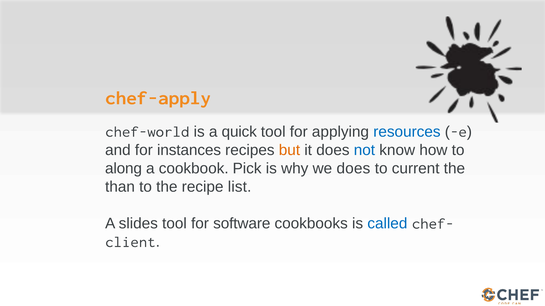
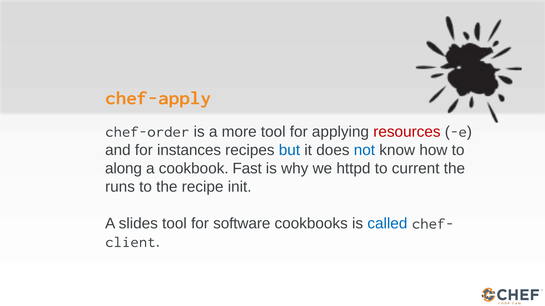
chef-world: chef-world -> chef-order (147, 132)
quick: quick -> more (239, 132)
resources colour: blue -> red (407, 132)
but colour: orange -> blue (289, 150)
Pick: Pick -> Fast (247, 169)
we does: does -> httpd (353, 169)
than: than -> runs (120, 187)
list: list -> init (240, 187)
